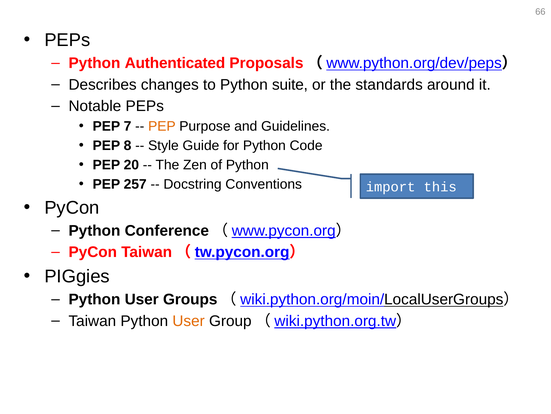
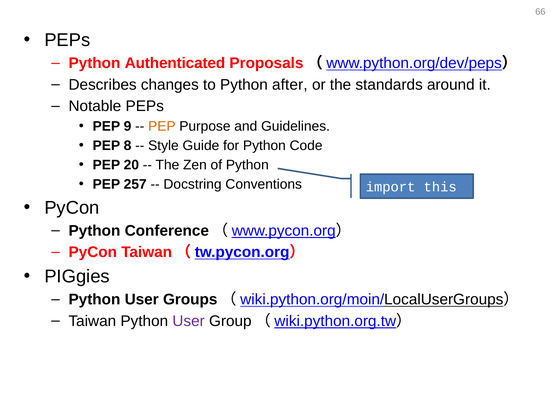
suite: suite -> after (290, 85)
7: 7 -> 9 (128, 126)
User colour: orange -> purple (189, 320)
